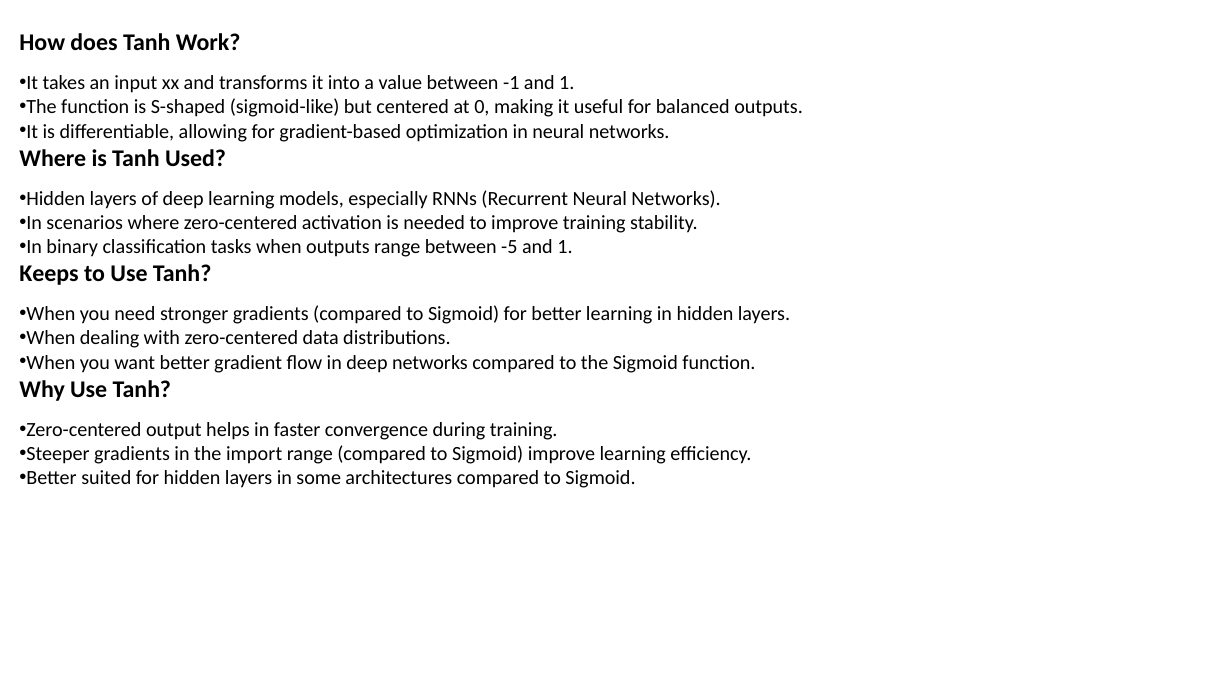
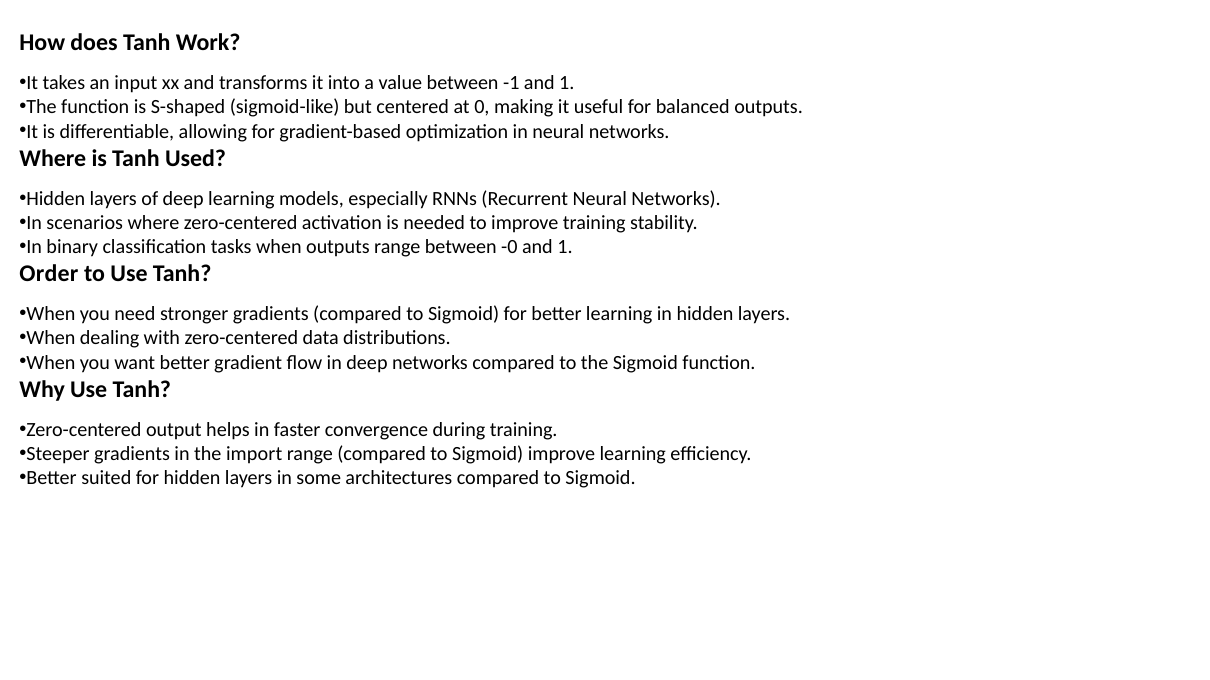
-5: -5 -> -0 (509, 247)
Keeps: Keeps -> Order (49, 274)
